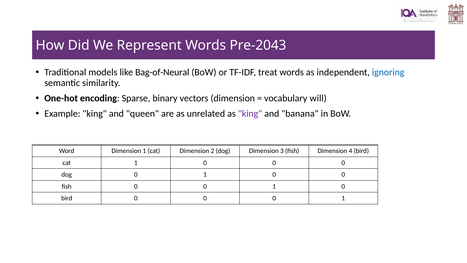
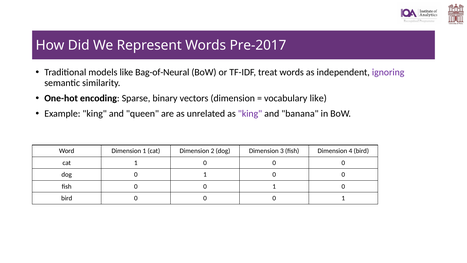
Pre-2043: Pre-2043 -> Pre-2017 (258, 45)
ignoring colour: blue -> purple (388, 72)
vocabulary will: will -> like (318, 98)
